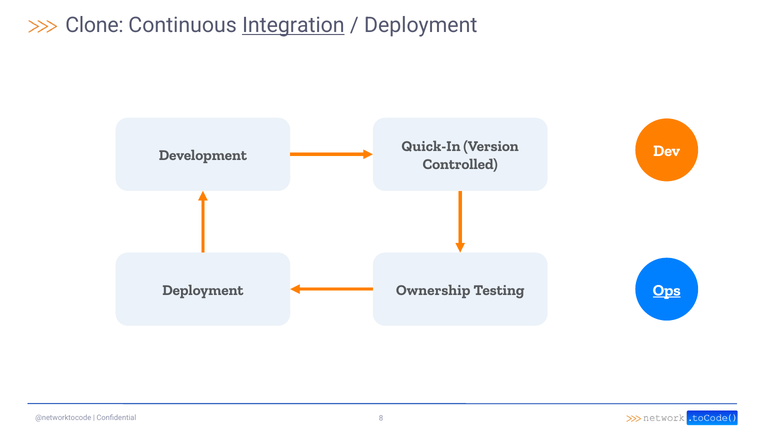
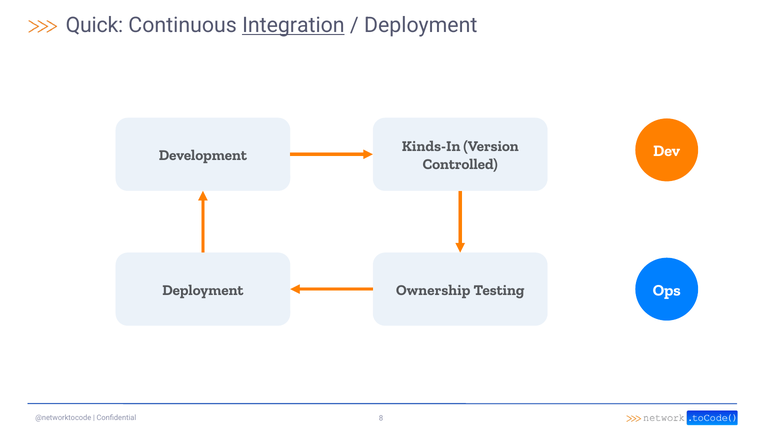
Clone: Clone -> Quick (94, 25)
Quick-In: Quick-In -> Kinds-In (431, 146)
Ops underline: present -> none (667, 290)
